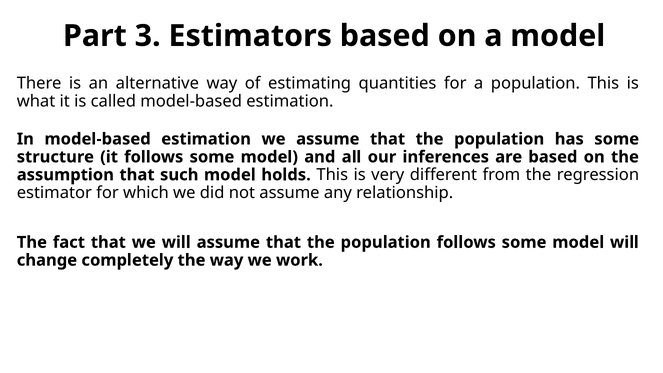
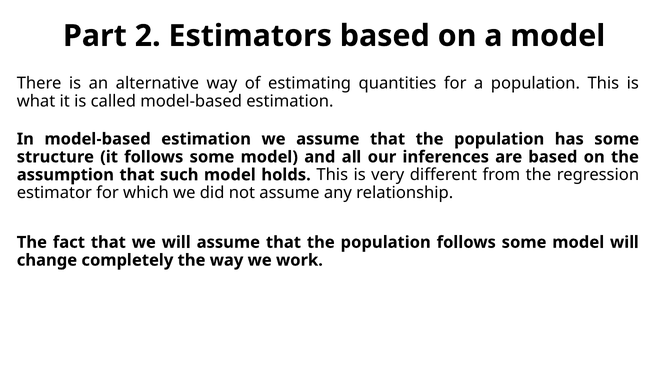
3: 3 -> 2 (148, 36)
